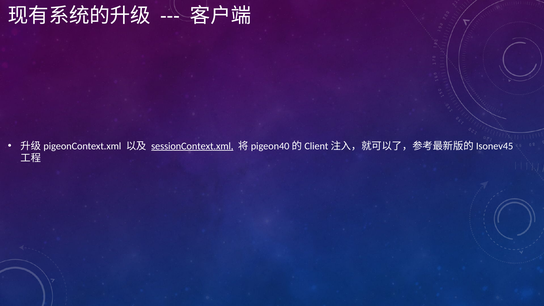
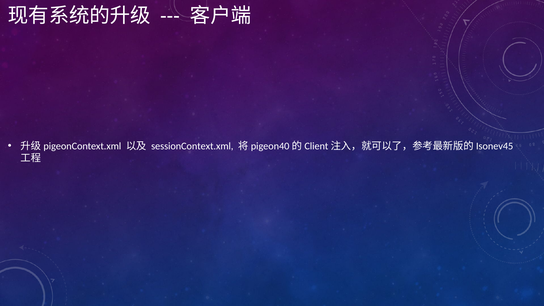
sessionContext.xml underline: present -> none (192, 146)
